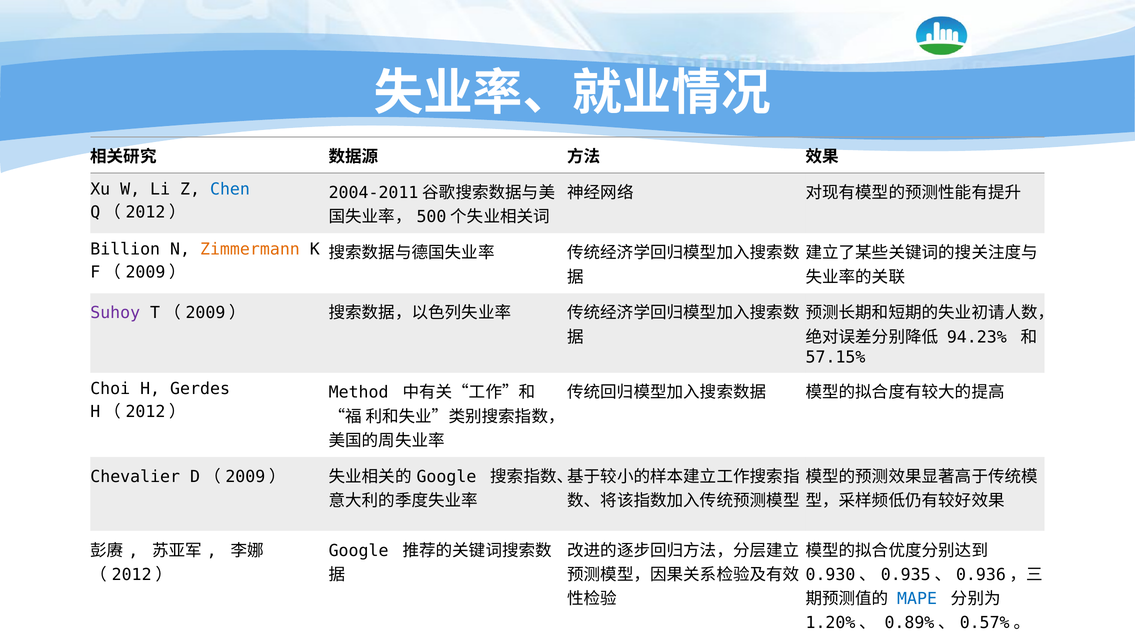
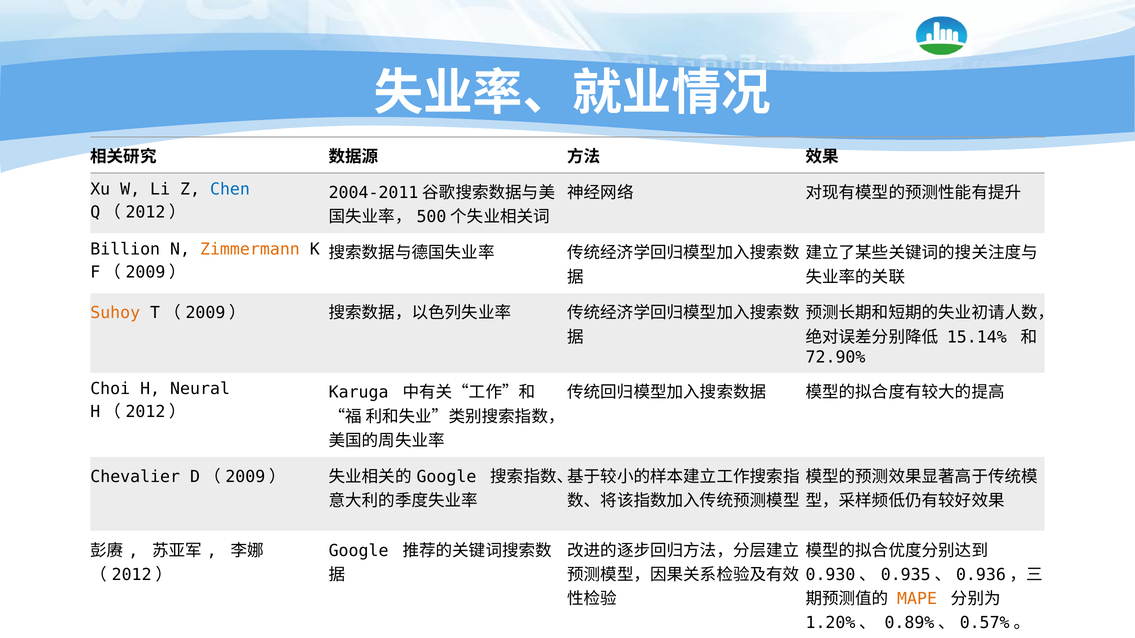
Suhoy colour: purple -> orange (115, 313)
94.23%: 94.23% -> 15.14% (977, 337)
57.15%: 57.15% -> 72.90% (836, 358)
Gerdes: Gerdes -> Neural (200, 389)
Method: Method -> Karuga (359, 393)
MAPE colour: blue -> orange (917, 599)
